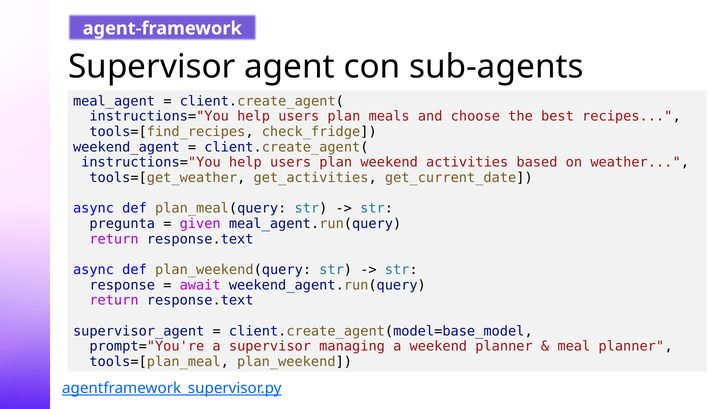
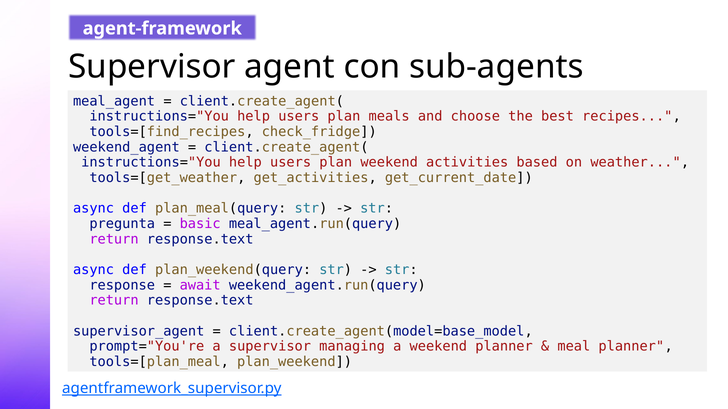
given: given -> basic (200, 224)
